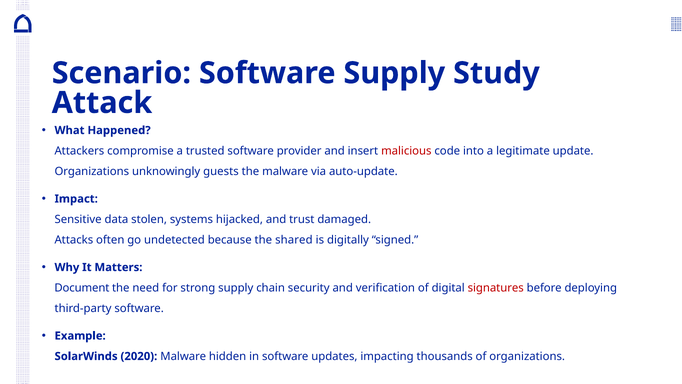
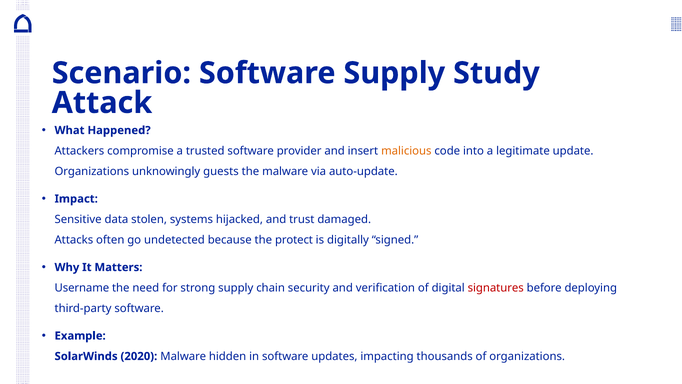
malicious colour: red -> orange (406, 151)
shared: shared -> protect (294, 240)
Document: Document -> Username (82, 288)
